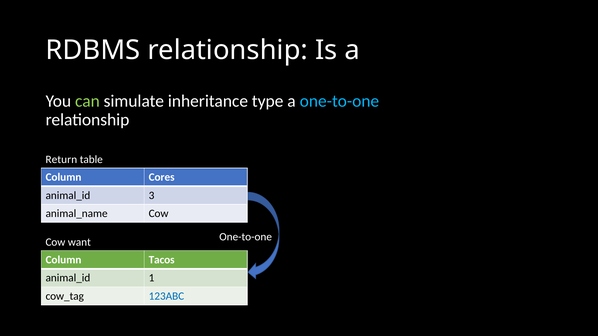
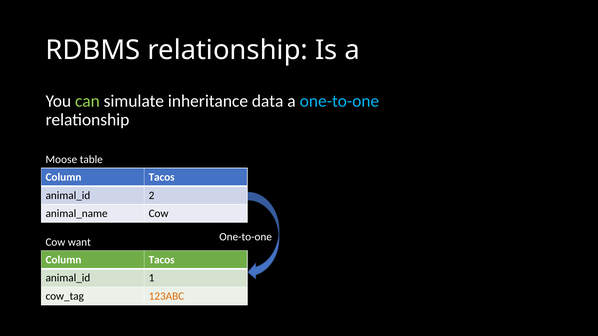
type: type -> data (268, 101)
Return: Return -> Moose (61, 160)
Cores: Cores -> Tacos (162, 177)
3: 3 -> 2 (152, 196)
123ABC colour: blue -> orange (166, 296)
